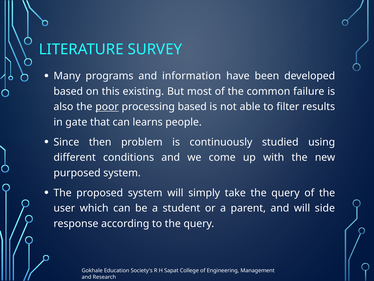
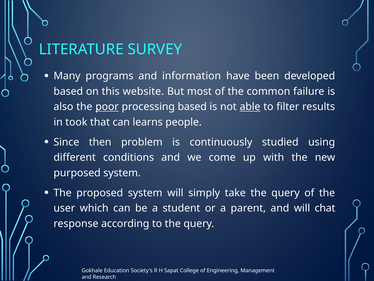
existing: existing -> website (143, 91)
able underline: none -> present (250, 107)
gate: gate -> took (76, 122)
side: side -> chat (325, 208)
